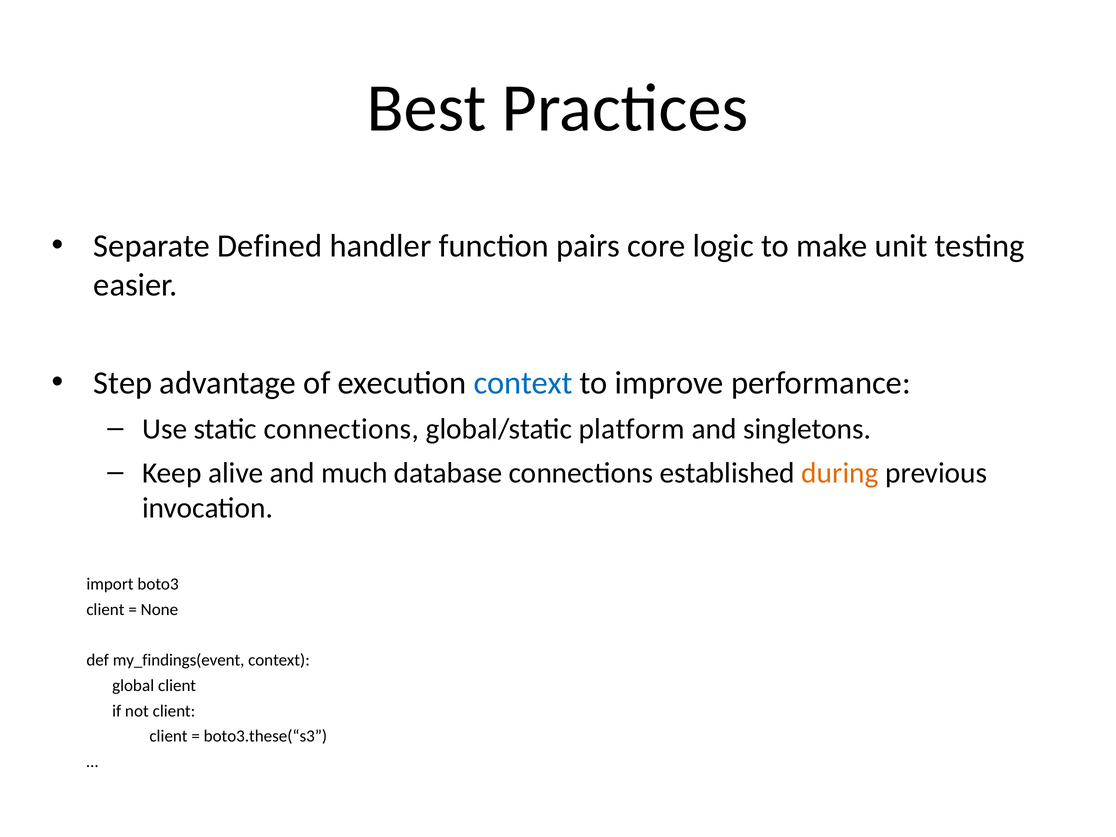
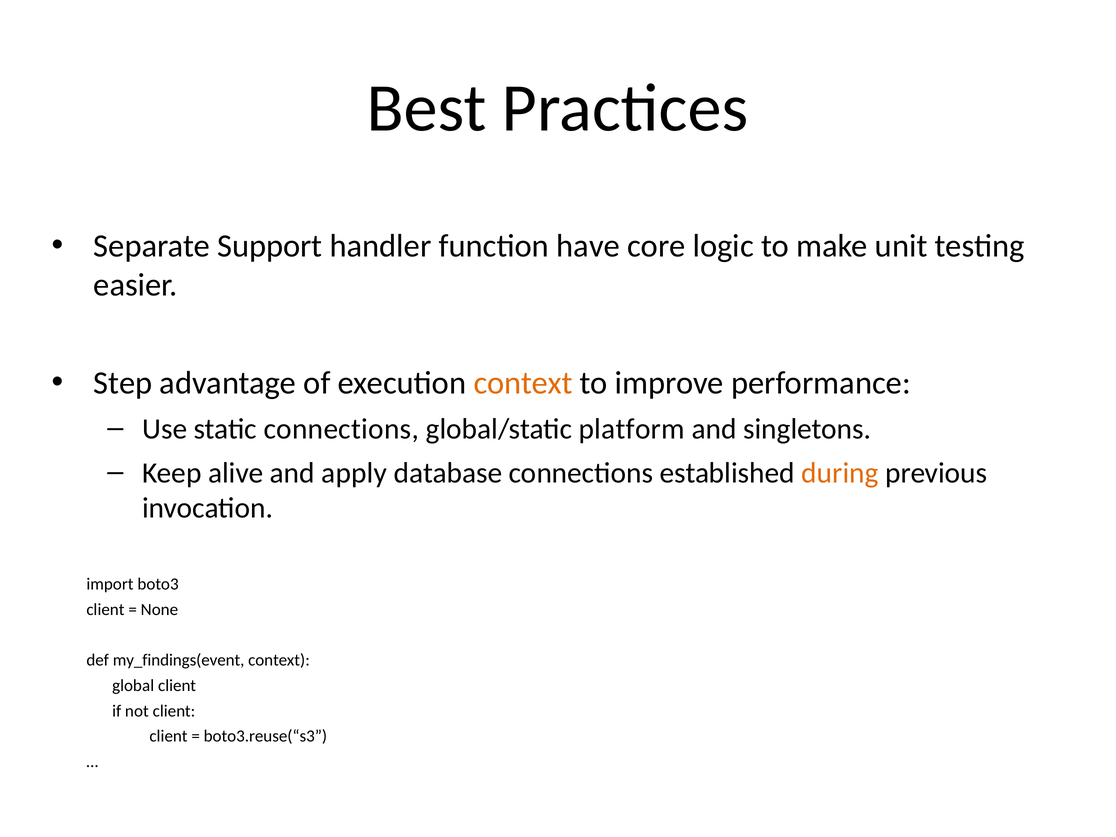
Defined: Defined -> Support (270, 246)
pairs: pairs -> have (588, 246)
context colour: blue -> orange (523, 383)
much: much -> apply (354, 473)
boto3.these(“s3: boto3.these(“s3 -> boto3.reuse(“s3 (265, 736)
